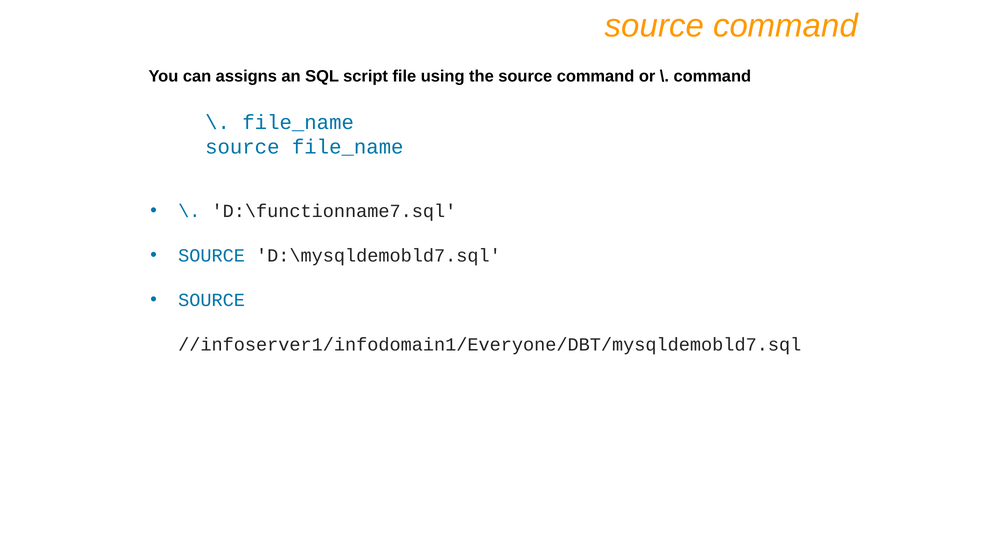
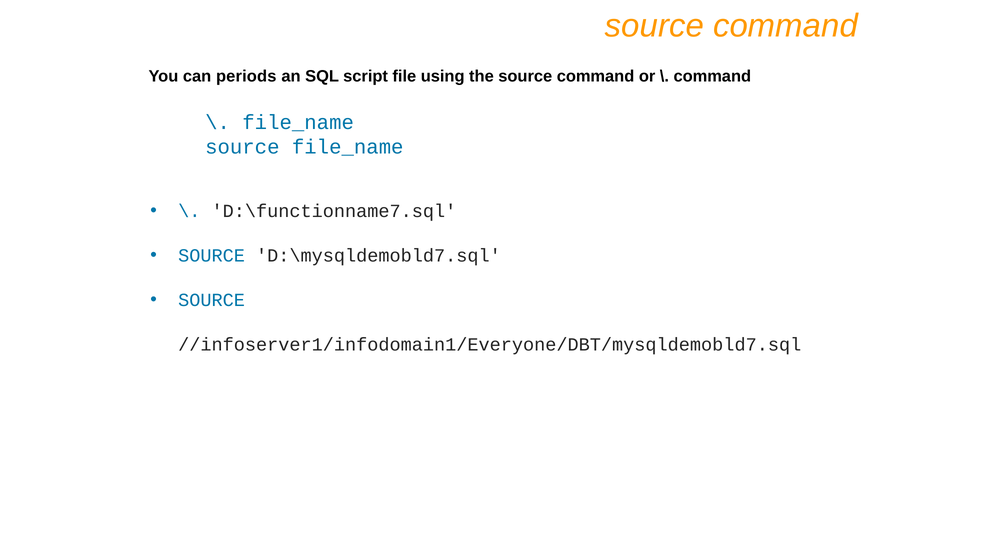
assigns: assigns -> periods (246, 77)
